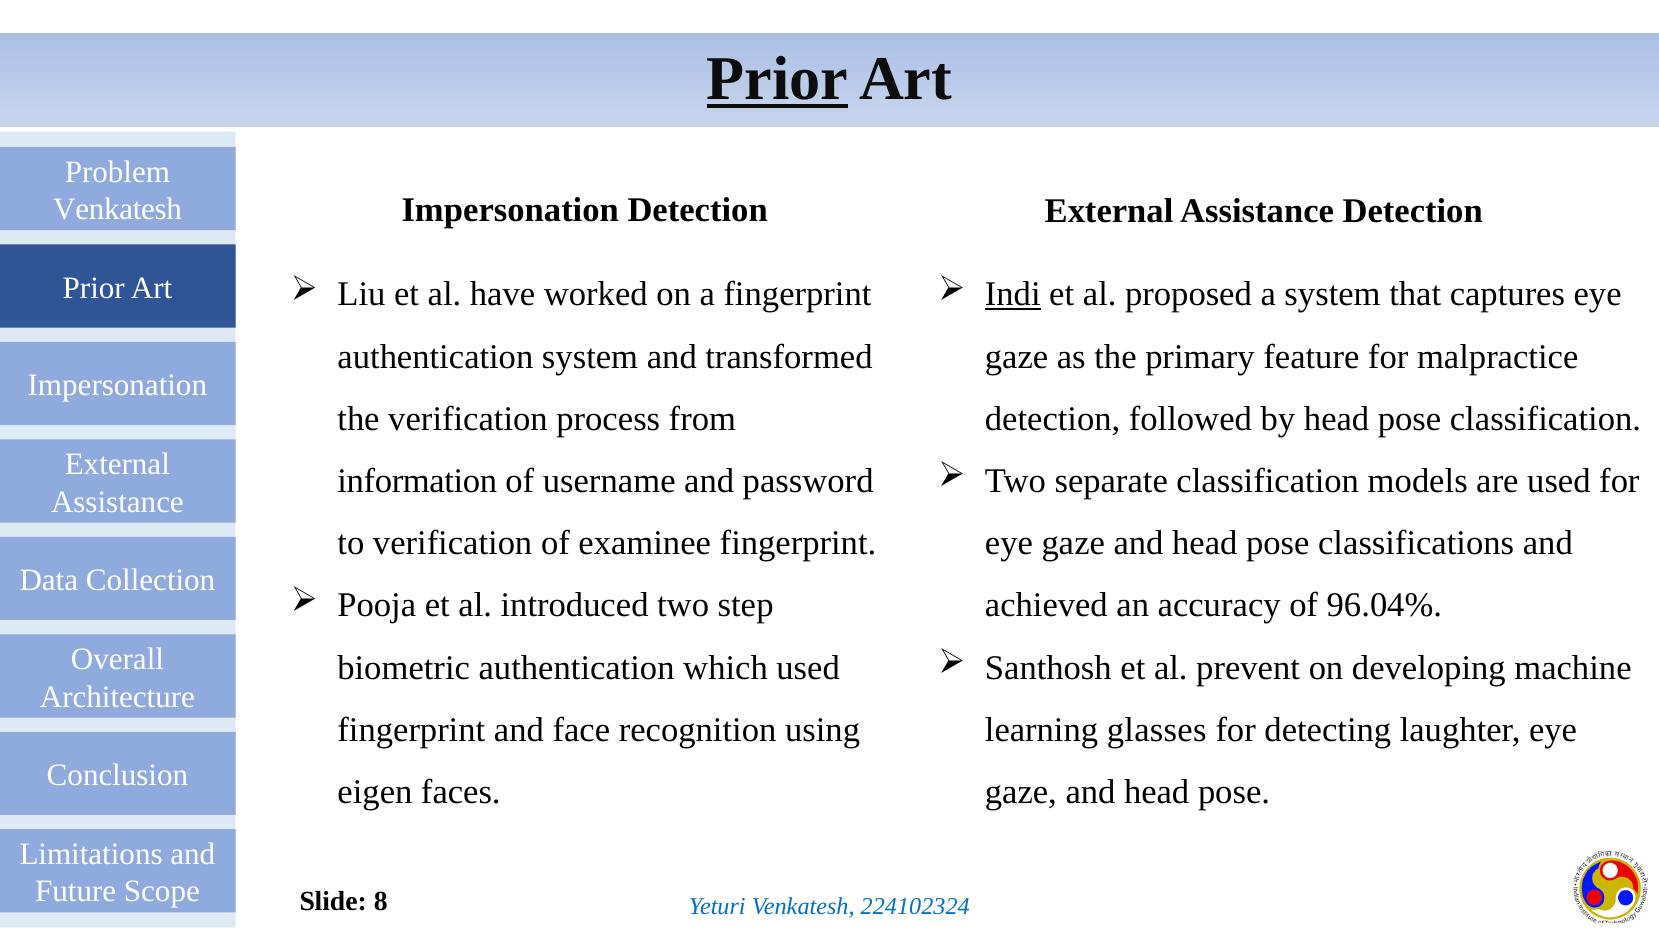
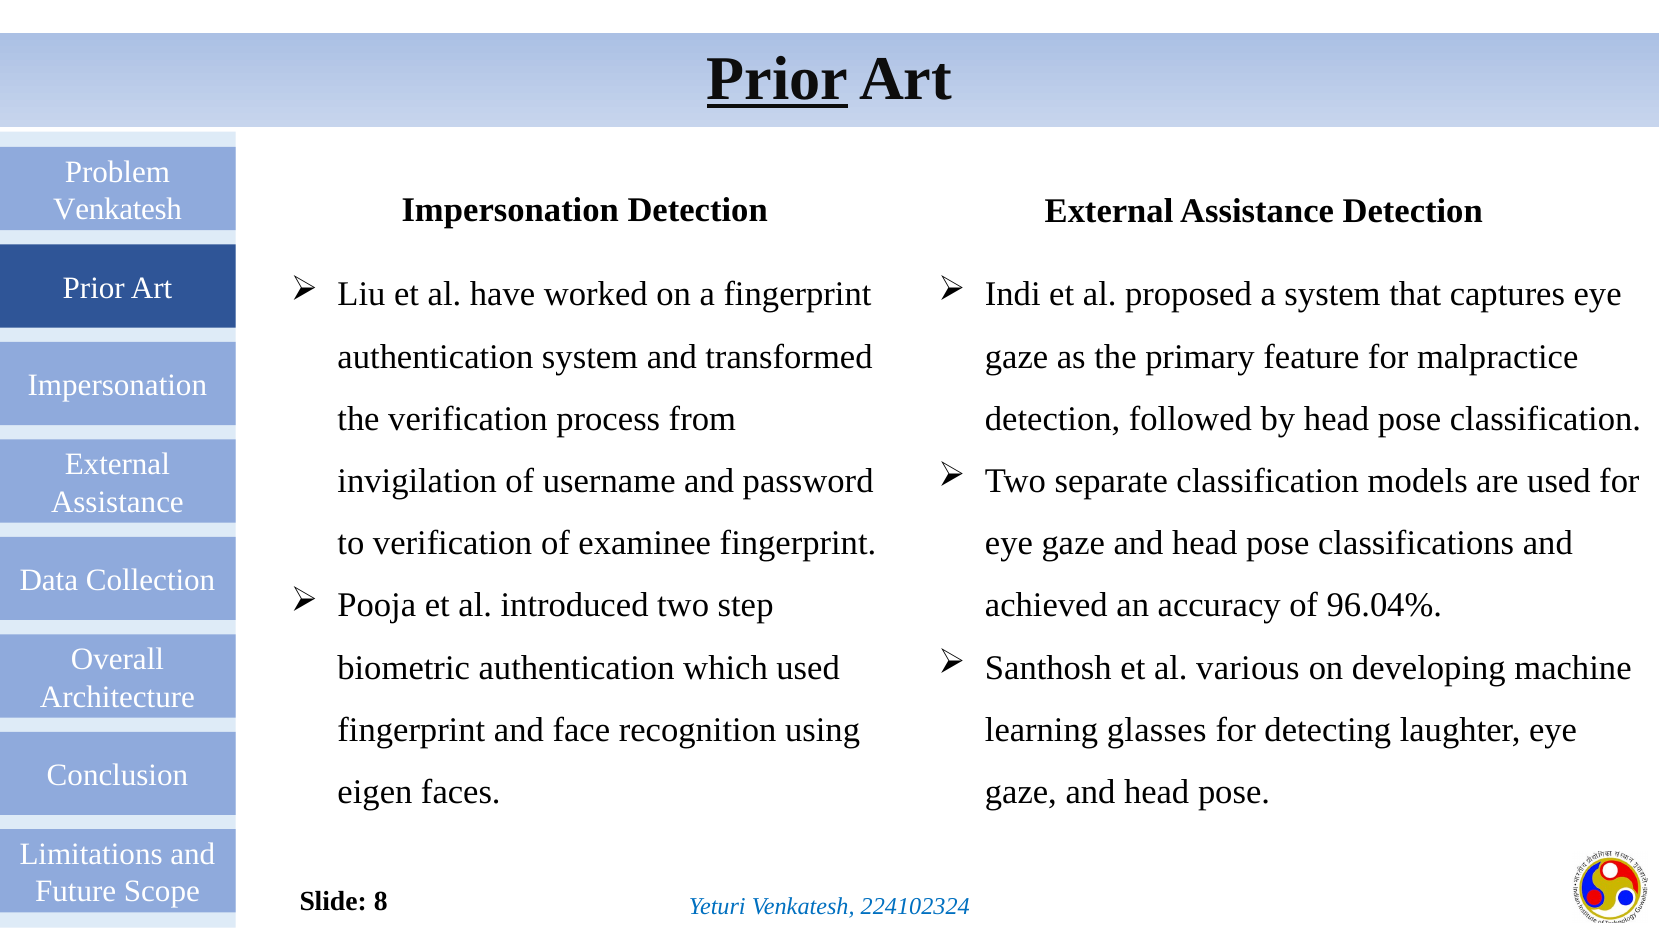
Indi underline: present -> none (1013, 294)
information: information -> invigilation (417, 481)
prevent: prevent -> various (1248, 668)
